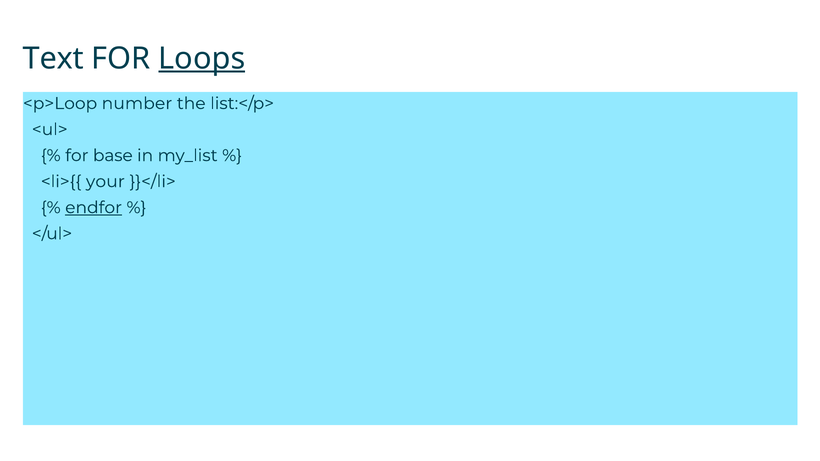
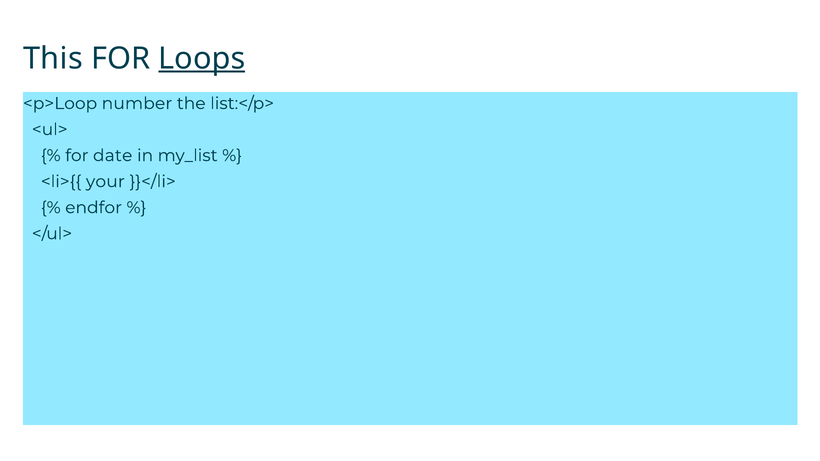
Text: Text -> This (53, 58)
base: base -> date (113, 156)
endfor underline: present -> none (94, 208)
